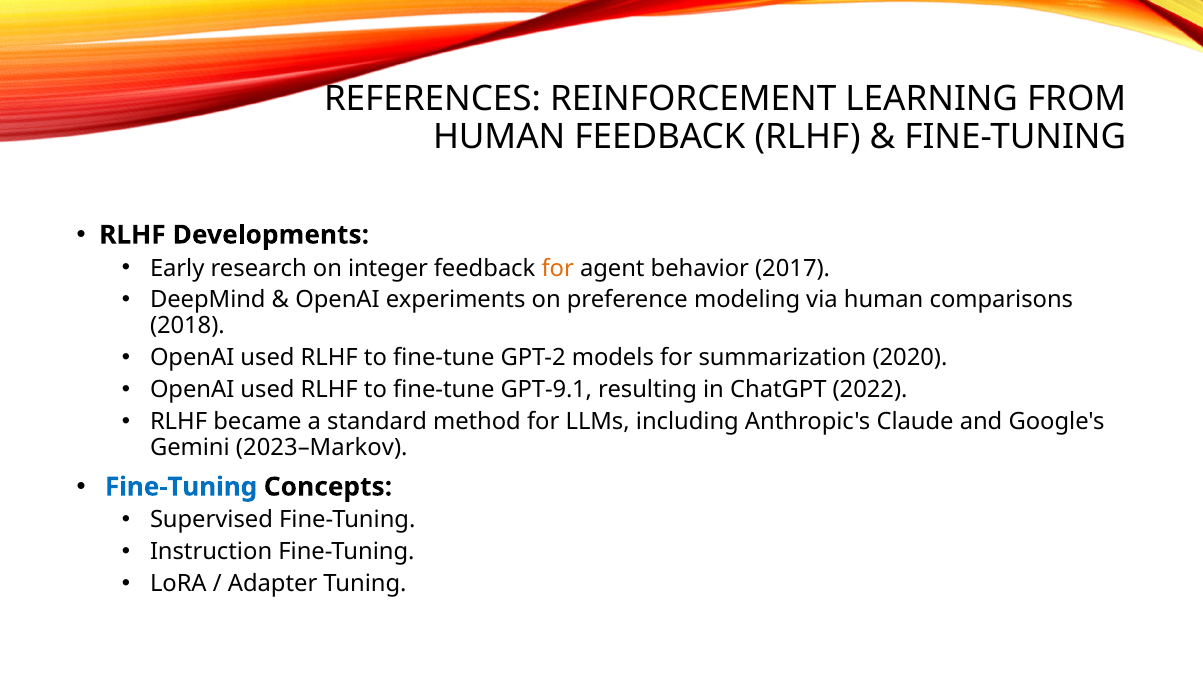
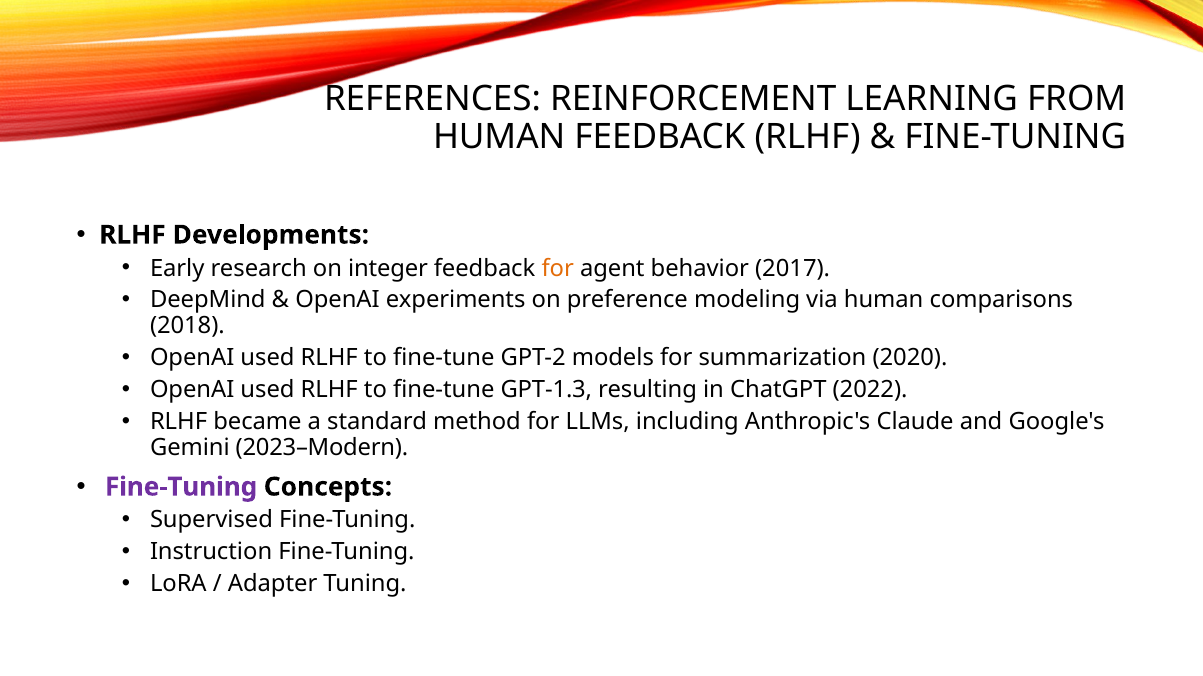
GPT-9.1: GPT-9.1 -> GPT-1.3 (546, 390)
2023–Markov: 2023–Markov -> 2023–Modern (322, 448)
Fine-Tuning colour: blue -> purple (181, 487)
